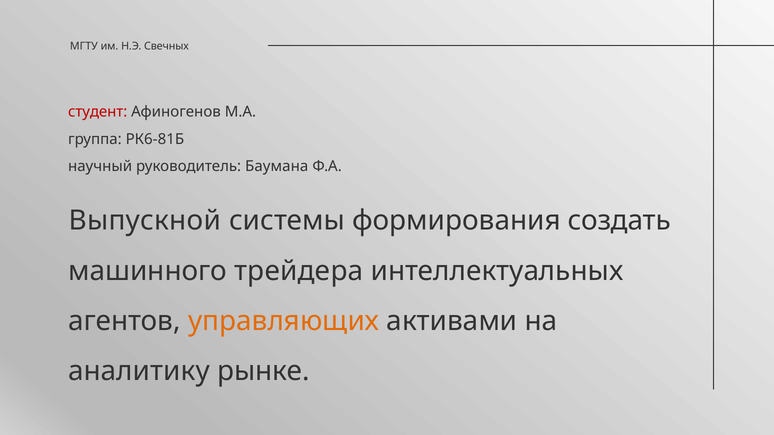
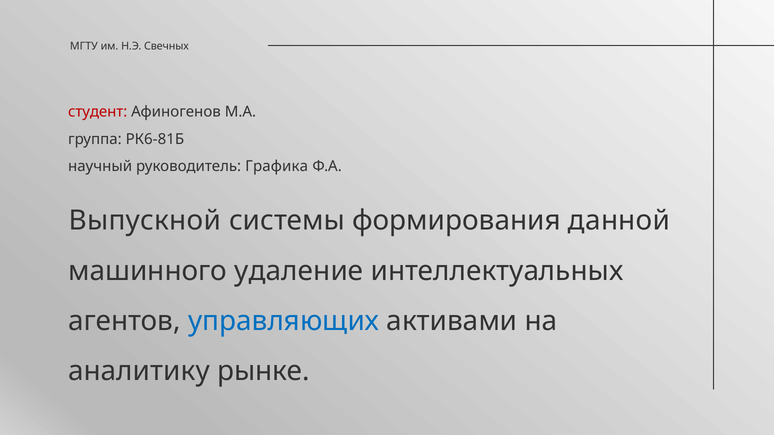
Баумана: Баумана -> Графика (277, 166)
создать: создать -> данной (619, 221)
трейдера: трейдера -> удаление (299, 271)
управляющих colour: orange -> blue (284, 321)
